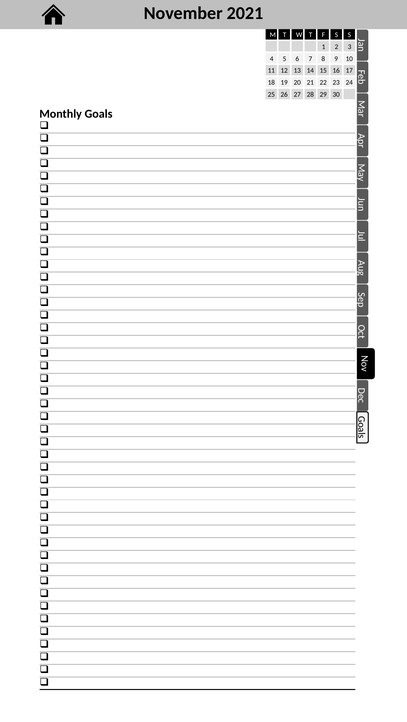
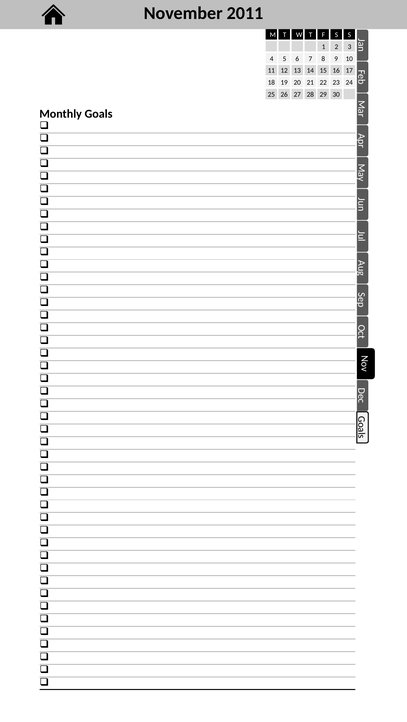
2021: 2021 -> 2011 (245, 13)
